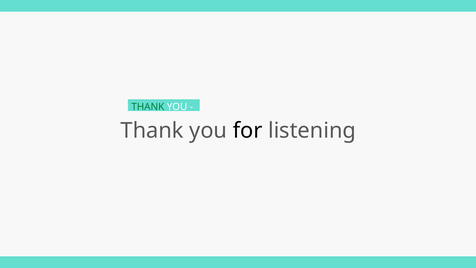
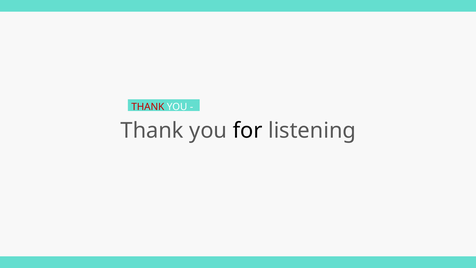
THANK colour: green -> red (148, 107)
